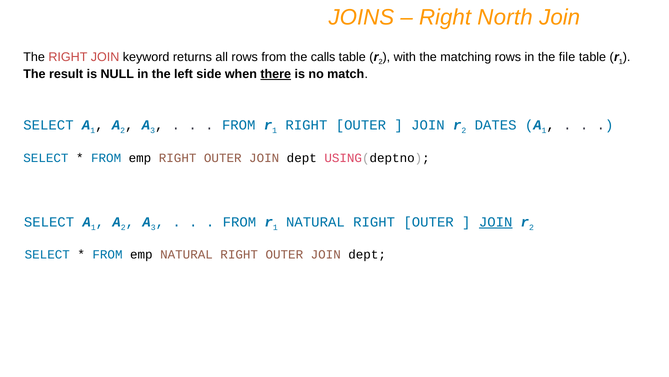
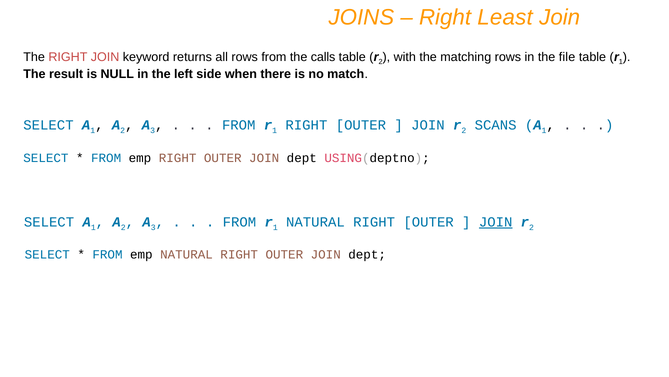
North: North -> Least (505, 17)
there underline: present -> none (276, 74)
DATES: DATES -> SCANS (496, 125)
